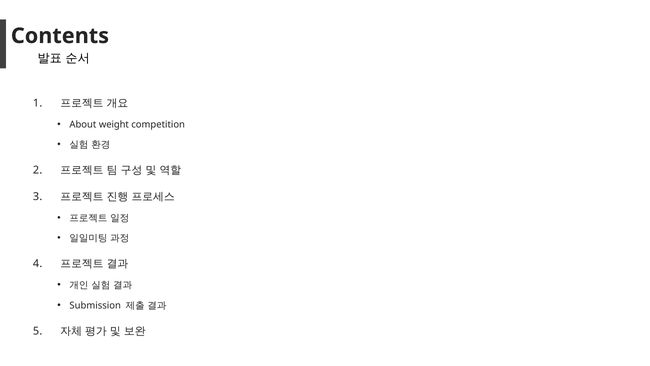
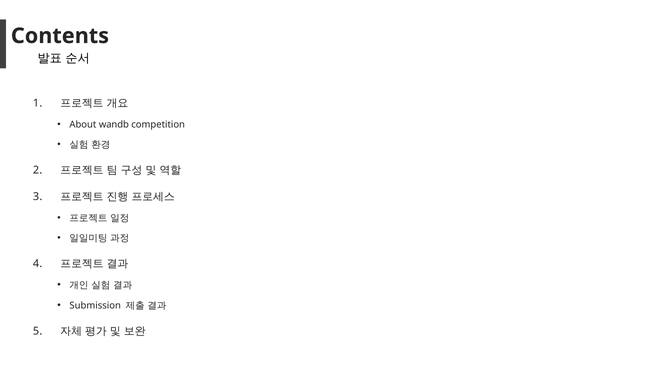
weight: weight -> wandb (114, 124)
